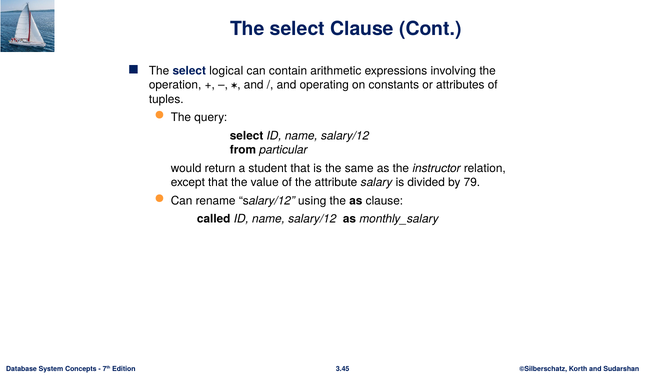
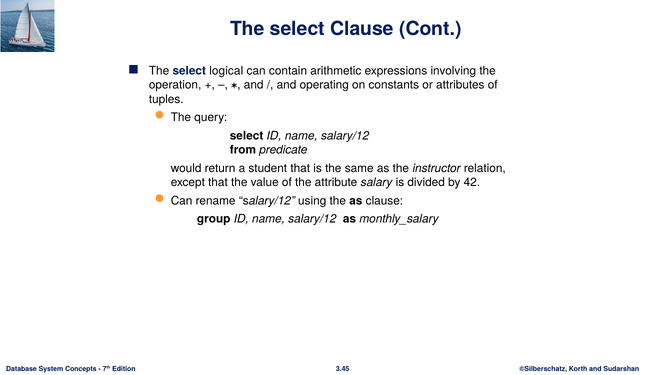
particular: particular -> predicate (283, 150)
79: 79 -> 42 (472, 182)
called: called -> group (214, 219)
